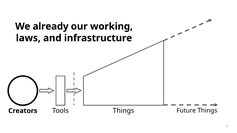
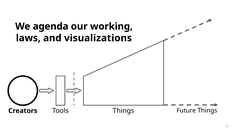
already: already -> agenda (51, 26)
infrastructure: infrastructure -> visualizations (98, 38)
